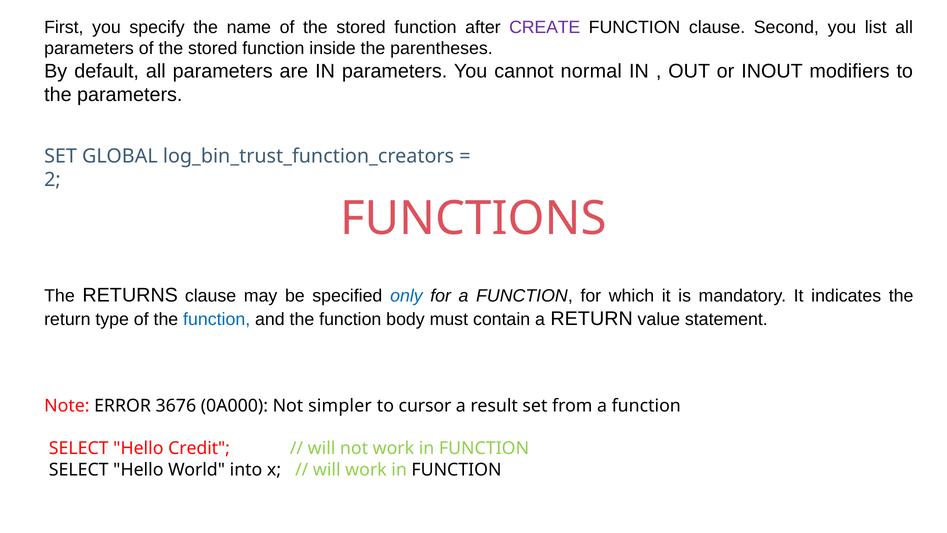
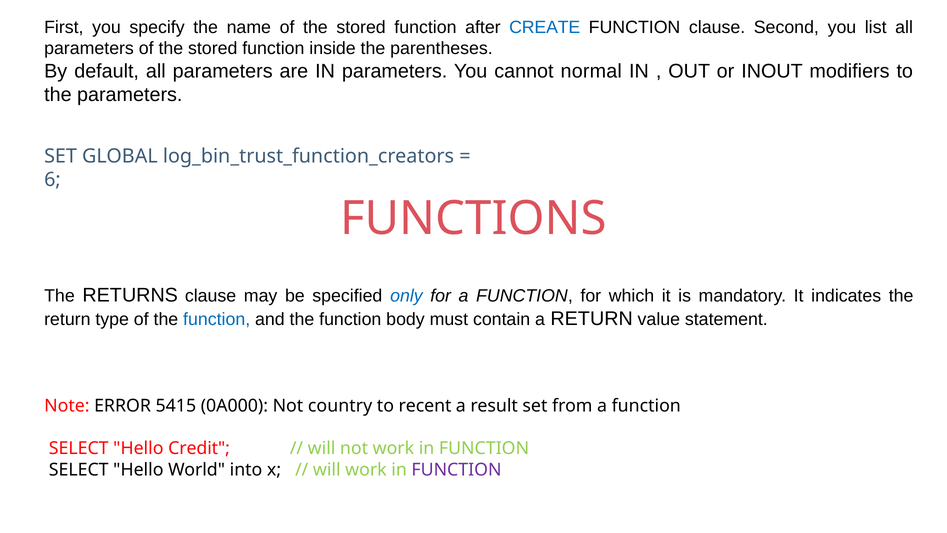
CREATE colour: purple -> blue (545, 27)
2: 2 -> 6 (52, 180)
3676: 3676 -> 5415 (176, 406)
simpler: simpler -> country (340, 406)
cursor: cursor -> recent (425, 406)
FUNCTION colour: black -> purple (457, 469)
